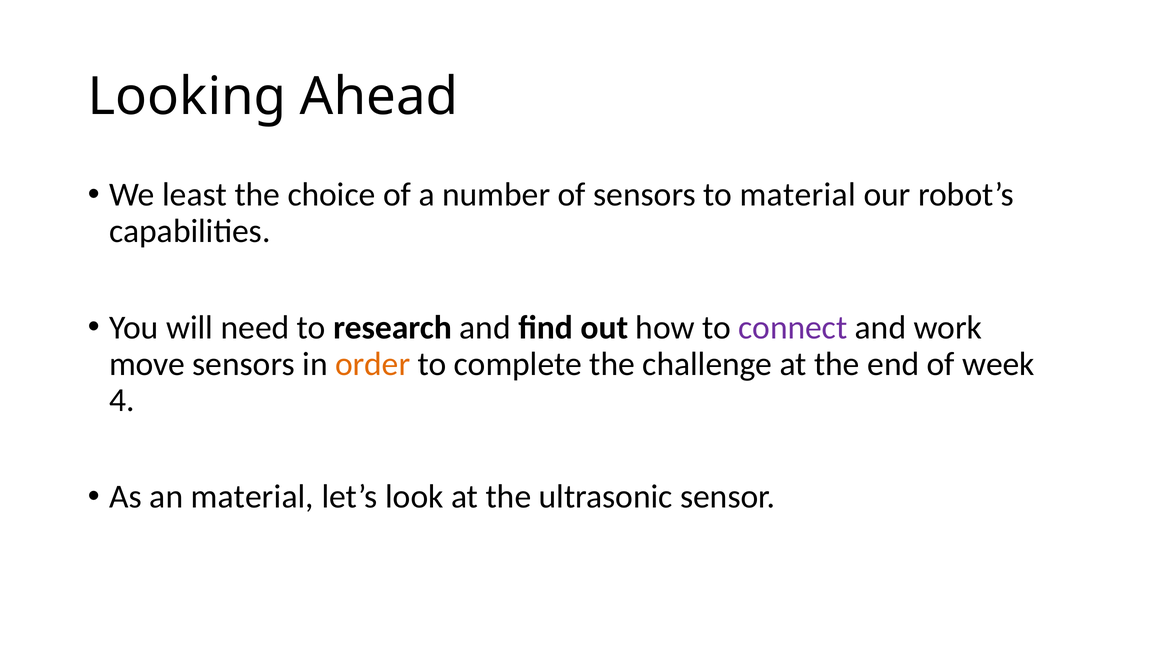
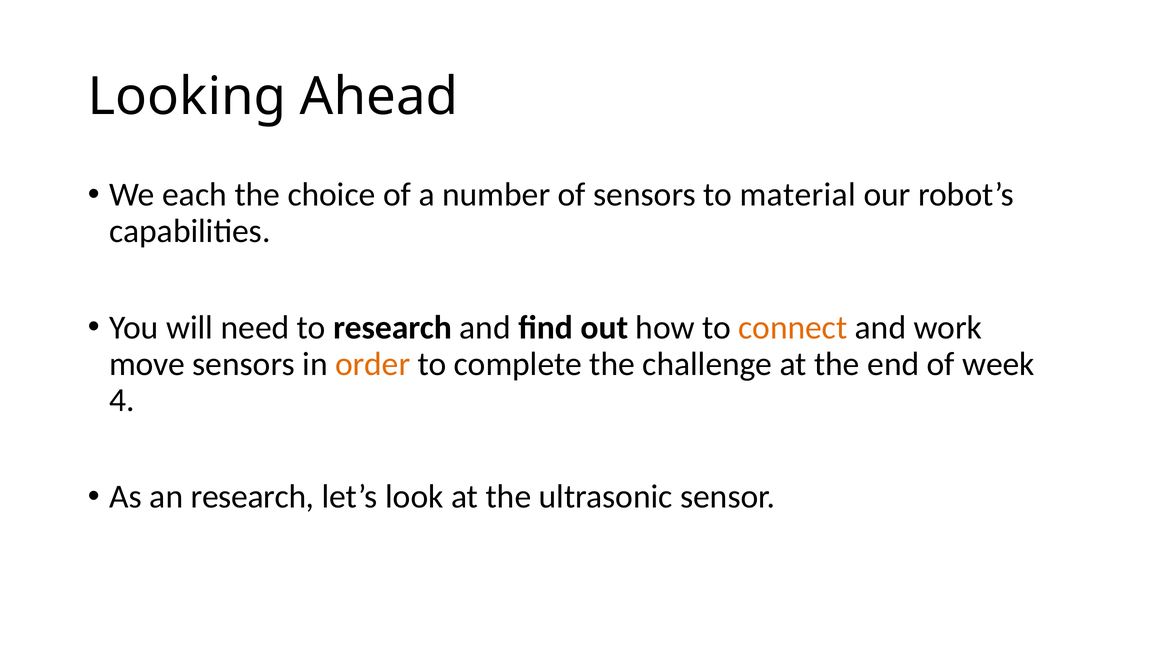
least: least -> each (195, 195)
connect colour: purple -> orange (793, 328)
an material: material -> research (253, 497)
